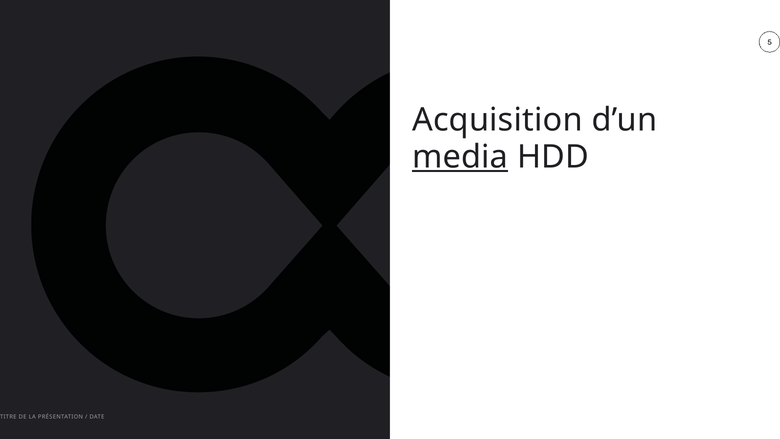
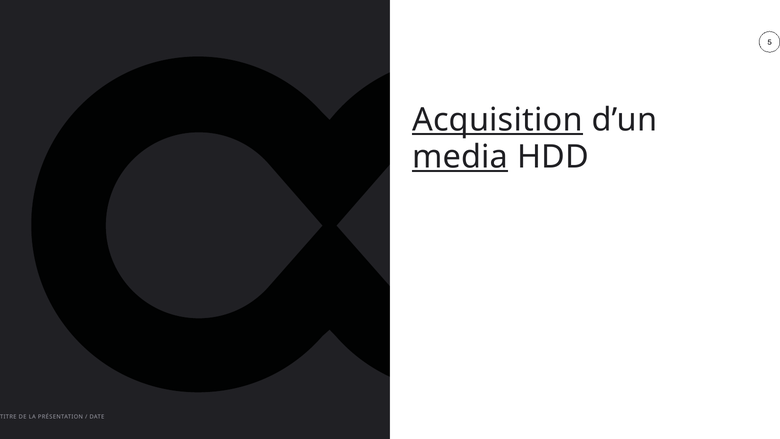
Acquisition underline: none -> present (497, 120)
